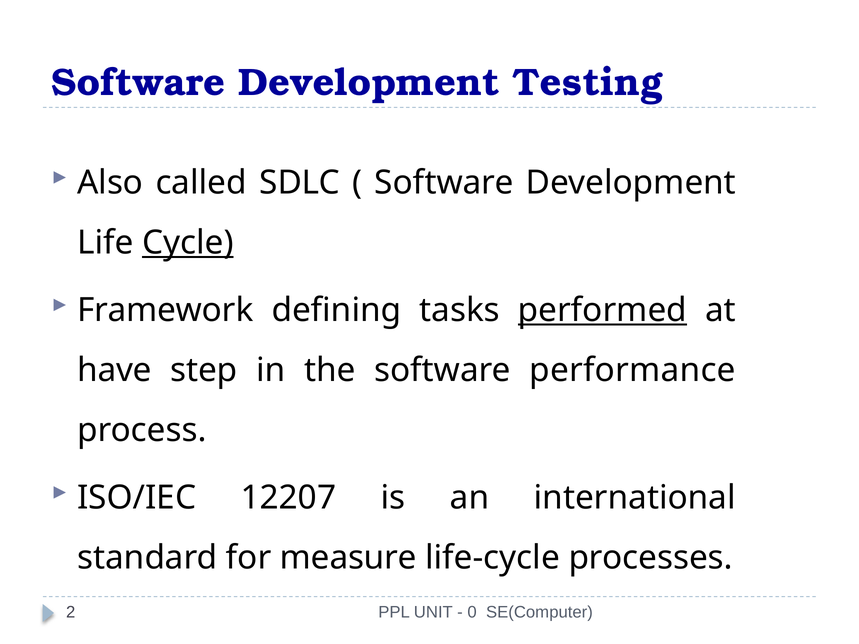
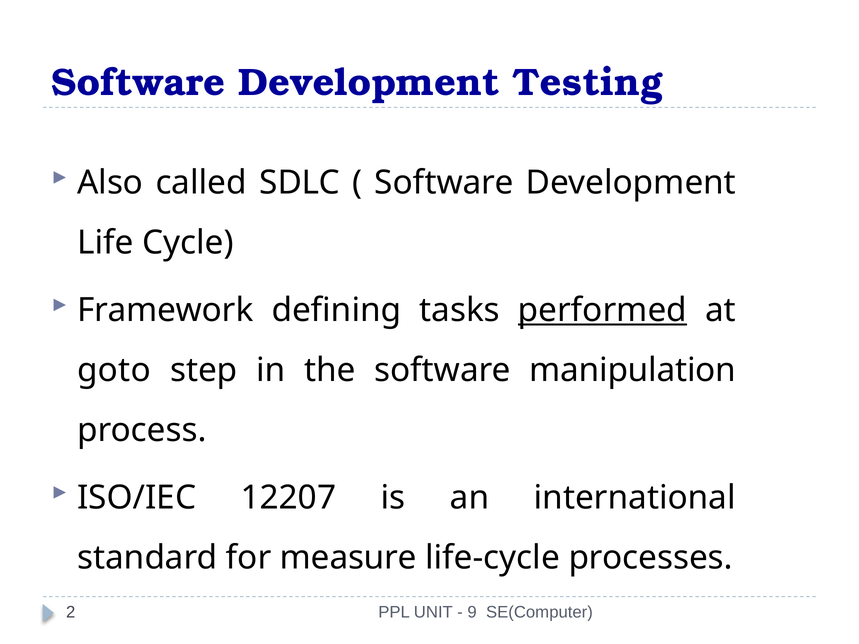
Cycle underline: present -> none (188, 243)
have: have -> goto (114, 370)
performance: performance -> manipulation (633, 370)
0: 0 -> 9 (472, 613)
